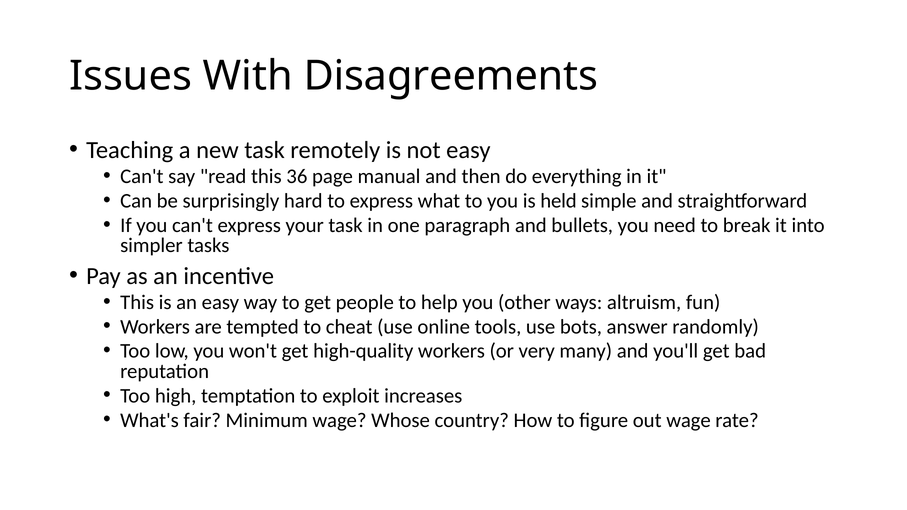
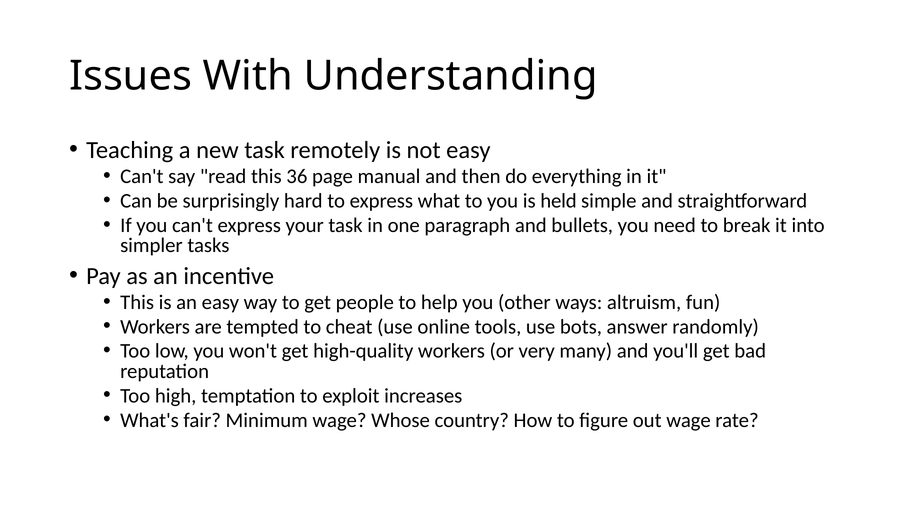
Disagreements: Disagreements -> Understanding (451, 76)
